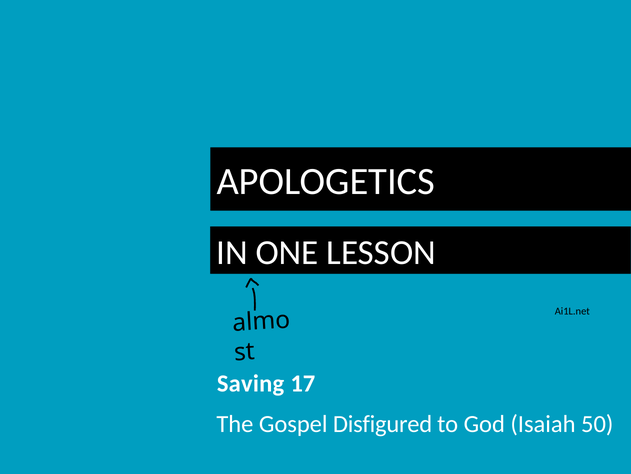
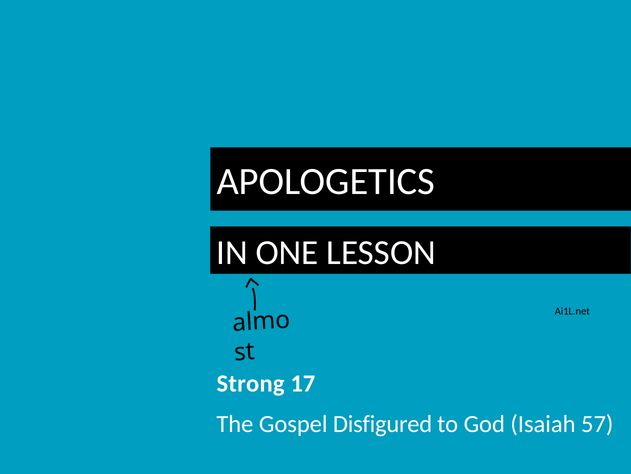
Saving: Saving -> Strong (251, 383)
50: 50 -> 57 (597, 423)
